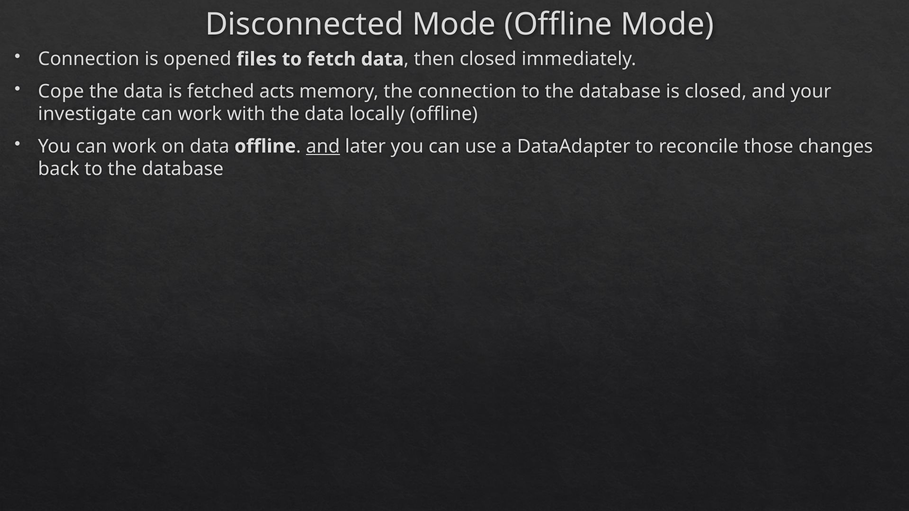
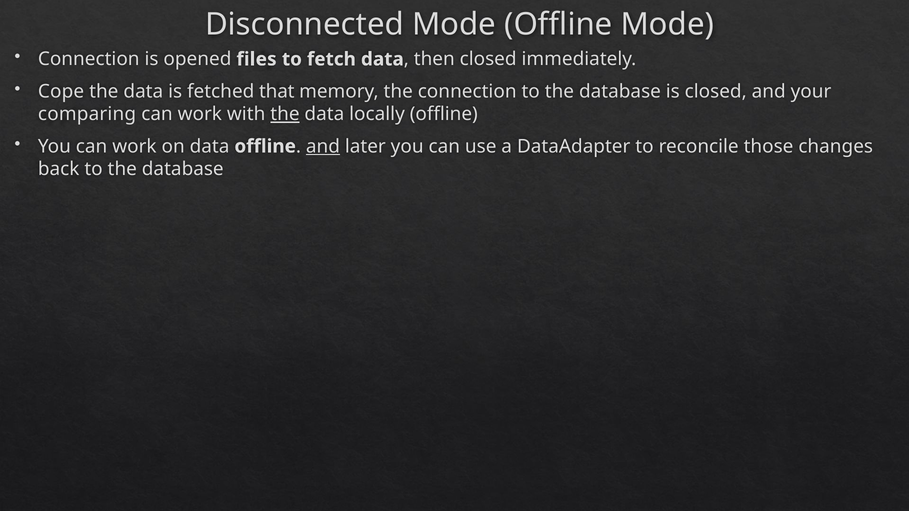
acts: acts -> that (277, 91)
investigate: investigate -> comparing (87, 114)
the underline: none -> present (285, 114)
